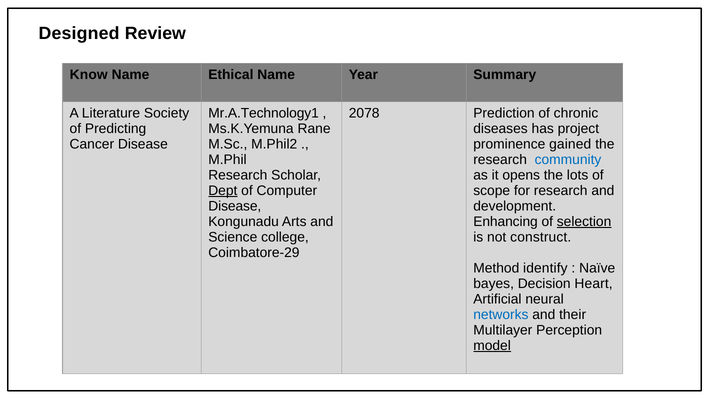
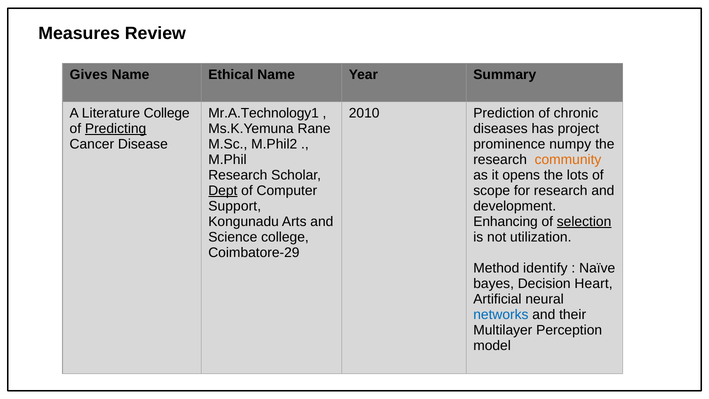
Designed: Designed -> Measures (79, 34)
Know: Know -> Gives (89, 75)
Literature Society: Society -> College (167, 113)
2078: 2078 -> 2010 (364, 113)
Predicting underline: none -> present (116, 129)
gained: gained -> numpy (570, 144)
community colour: blue -> orange (568, 160)
Disease: Disease -> Support (235, 206)
construct: construct -> utilization (541, 237)
model underline: present -> none (492, 345)
